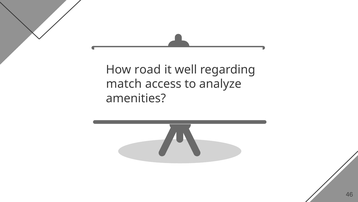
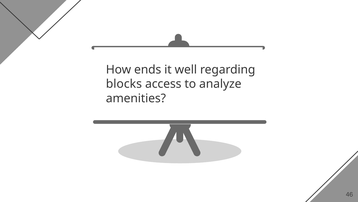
road: road -> ends (148, 69)
match: match -> blocks (124, 84)
